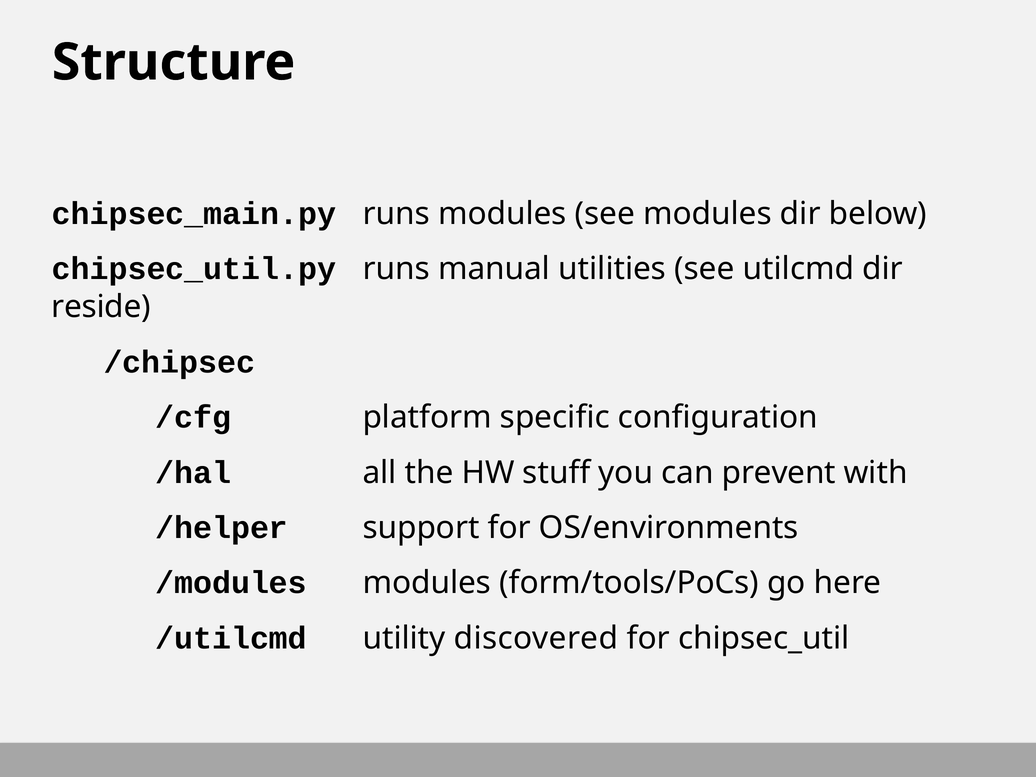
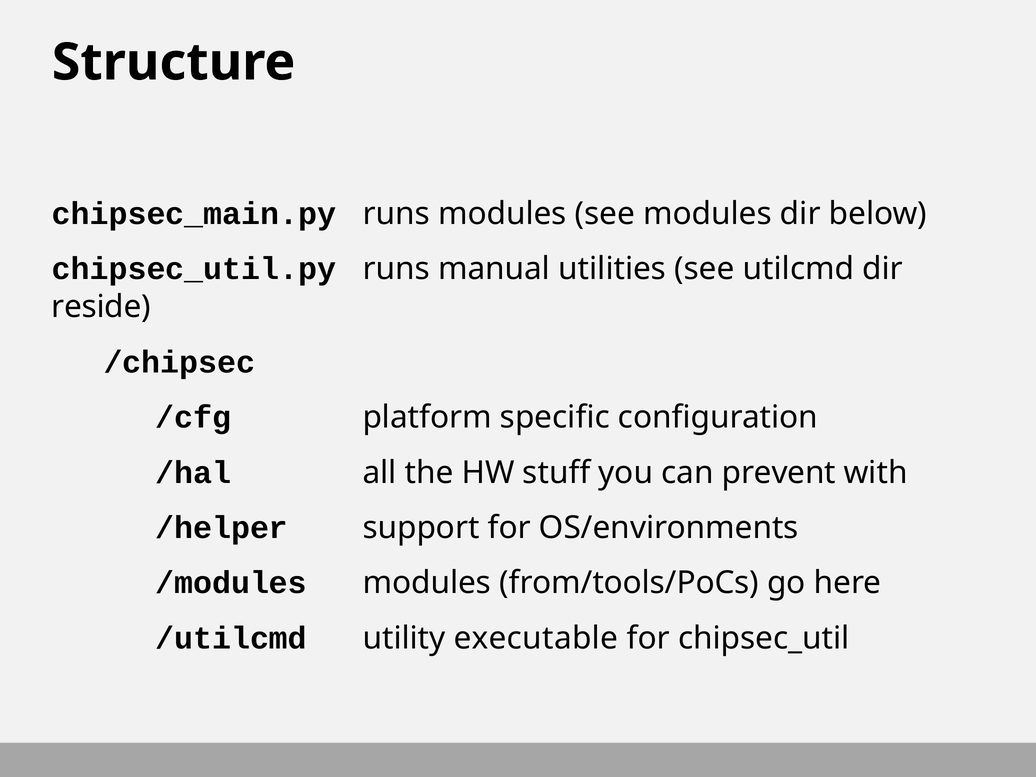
form/tools/PoCs: form/tools/PoCs -> from/tools/PoCs (629, 583)
discovered: discovered -> executable (536, 638)
